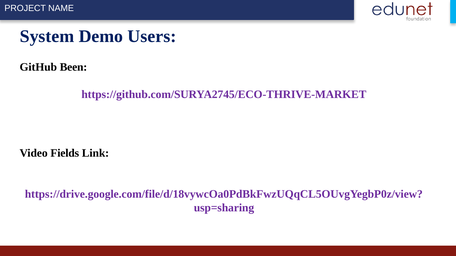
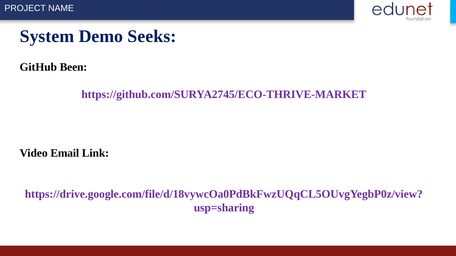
Users: Users -> Seeks (152, 36)
Fields: Fields -> Email (65, 154)
